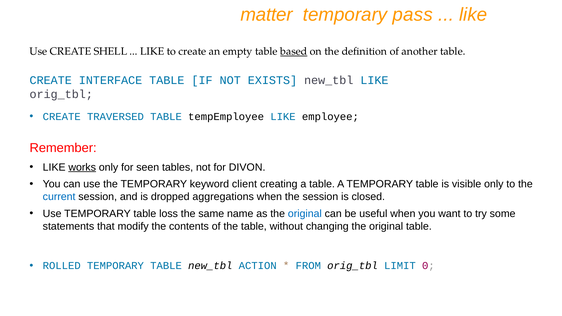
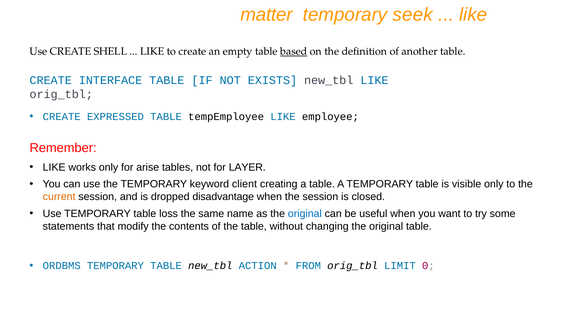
pass: pass -> seek (413, 15)
TRAVERSED: TRAVERSED -> EXPRESSED (115, 117)
works underline: present -> none (82, 167)
seen: seen -> arise (148, 167)
DIVON: DIVON -> LAYER (247, 167)
current colour: blue -> orange (59, 197)
aggregations: aggregations -> disadvantage (223, 197)
ROLLED: ROLLED -> ORDBMS (62, 266)
